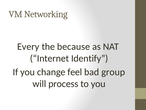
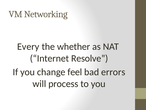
because: because -> whether (74, 46)
Identify: Identify -> Resolve (90, 58)
group: group -> errors (113, 72)
